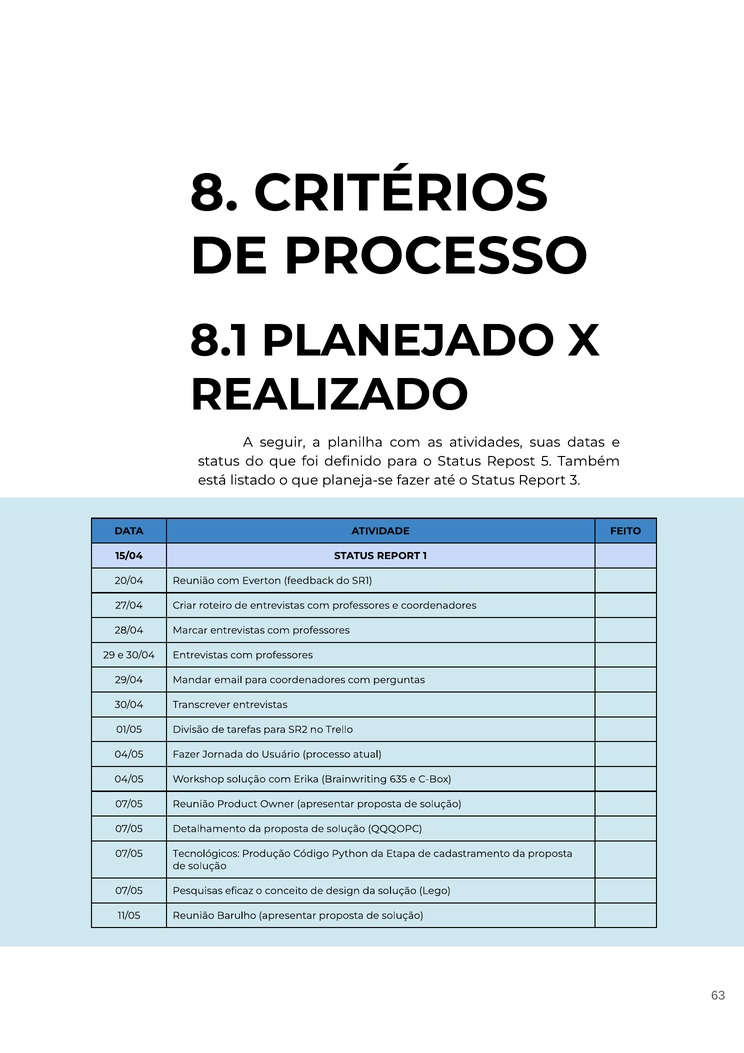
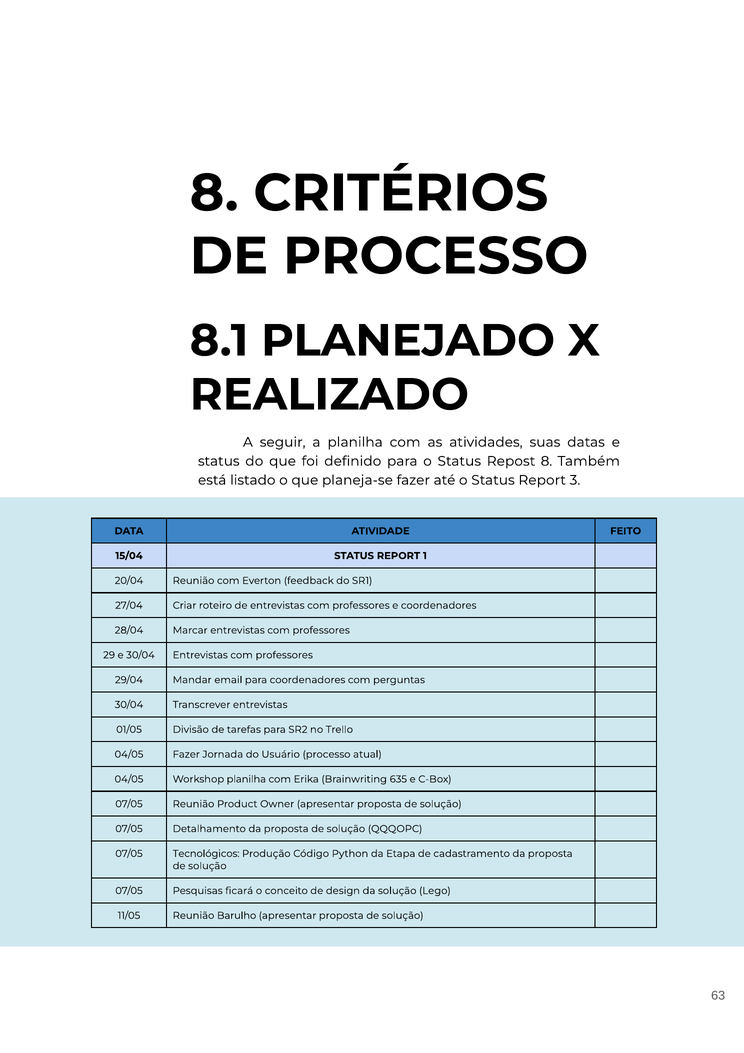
Repost 5: 5 -> 8 (546, 461)
Workshop solução: solução -> planilha (246, 779)
eficaz: eficaz -> ficará (239, 890)
